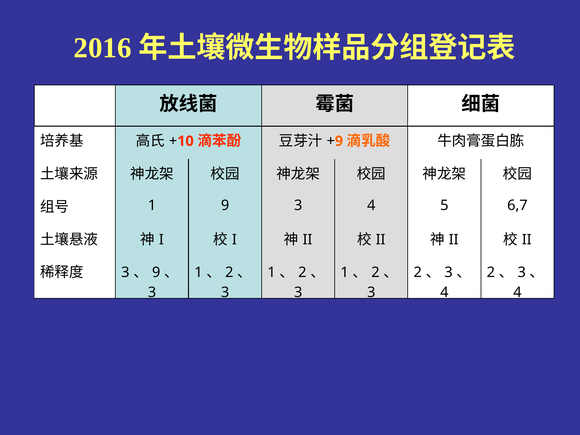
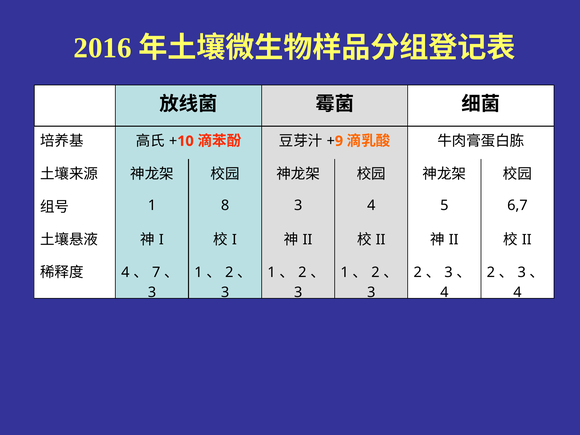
1 9: 9 -> 8 (225, 206)
3: 3 -> 4 (125, 273)
9: 9 -> 7 (156, 273)
